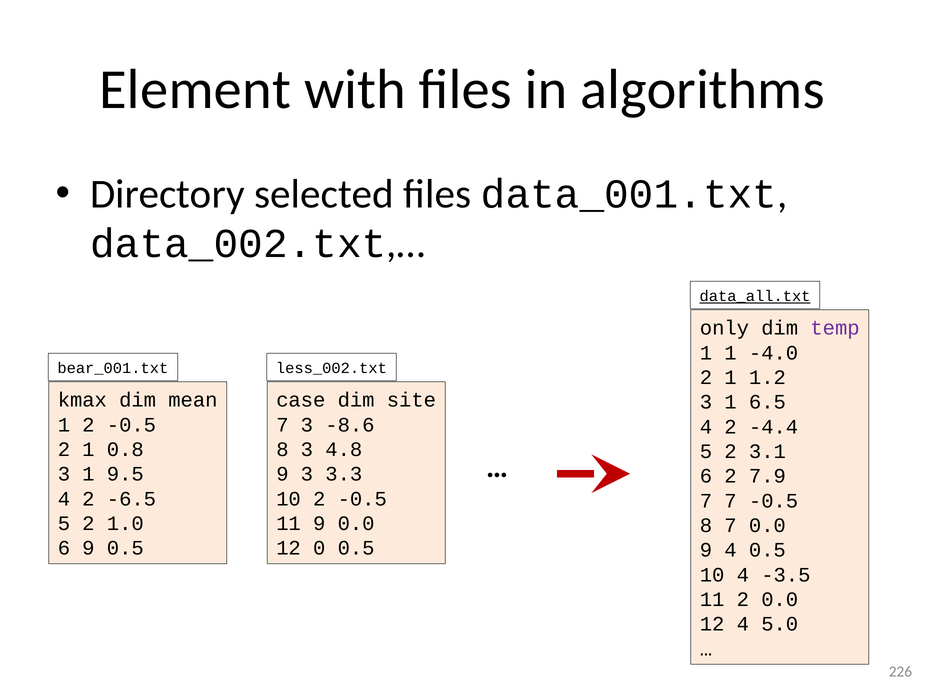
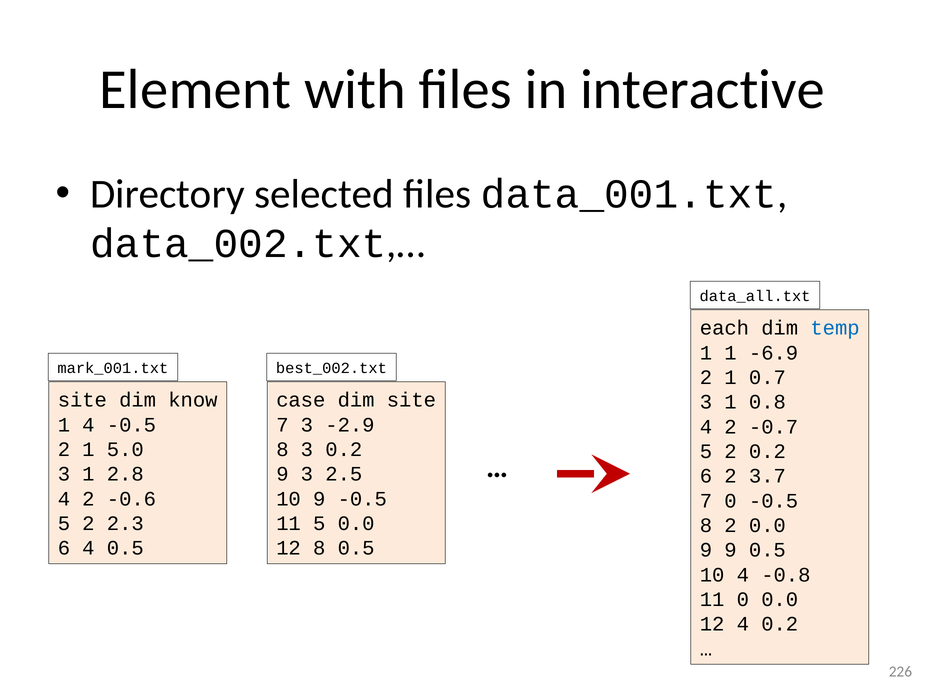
algorithms: algorithms -> interactive (702, 90)
data_all.txt underline: present -> none (755, 296)
only: only -> each (724, 328)
temp colour: purple -> blue (835, 328)
-4.0: -4.0 -> -6.9 (774, 353)
bear_001.txt: bear_001.txt -> mark_001.txt (113, 368)
less_002.txt: less_002.txt -> best_002.txt (331, 368)
1.2: 1.2 -> 0.7 (767, 377)
kmax: kmax -> site (82, 400)
mean: mean -> know (193, 400)
6.5: 6.5 -> 0.8 (767, 402)
1 2: 2 -> 4 (88, 425)
-8.6: -8.6 -> -2.9 (350, 425)
-4.4: -4.4 -> -0.7 (774, 427)
0.8: 0.8 -> 5.0 (125, 449)
3 4.8: 4.8 -> 0.2 (344, 449)
2 3.1: 3.1 -> 0.2 (767, 451)
9.5: 9.5 -> 2.8 (125, 474)
3.3: 3.3 -> 2.5 (344, 474)
7.9: 7.9 -> 3.7 (767, 476)
-6.5: -6.5 -> -0.6 (131, 499)
10 2: 2 -> 9 (319, 499)
7 7: 7 -> 0 (731, 501)
1.0: 1.0 -> 2.3 (125, 523)
11 9: 9 -> 5 (319, 523)
8 7: 7 -> 2 (731, 525)
6 9: 9 -> 4 (88, 548)
12 0: 0 -> 8 (319, 548)
9 4: 4 -> 9 (731, 550)
-3.5: -3.5 -> -0.8 (786, 575)
11 2: 2 -> 0 (743, 599)
4 5.0: 5.0 -> 0.2 (780, 624)
